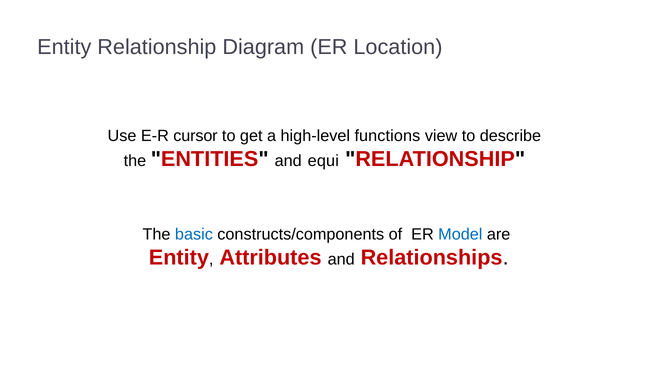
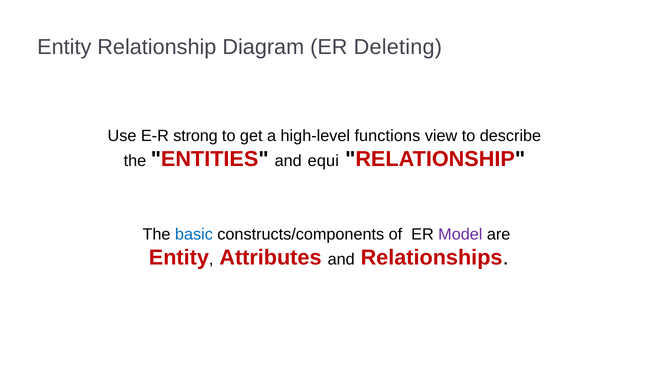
Location: Location -> Deleting (398, 47)
cursor: cursor -> strong (195, 136)
Model colour: blue -> purple (460, 234)
